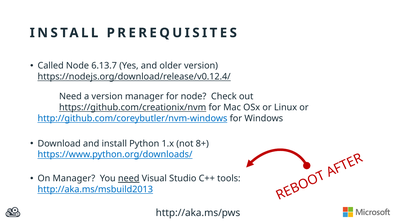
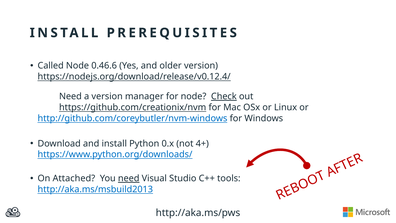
6.13.7: 6.13.7 -> 0.46.6 (104, 66)
Check underline: none -> present (224, 96)
1.x: 1.x -> 0.x (168, 143)
8+: 8+ -> 4+ (202, 143)
On Manager: Manager -> Attached (74, 178)
